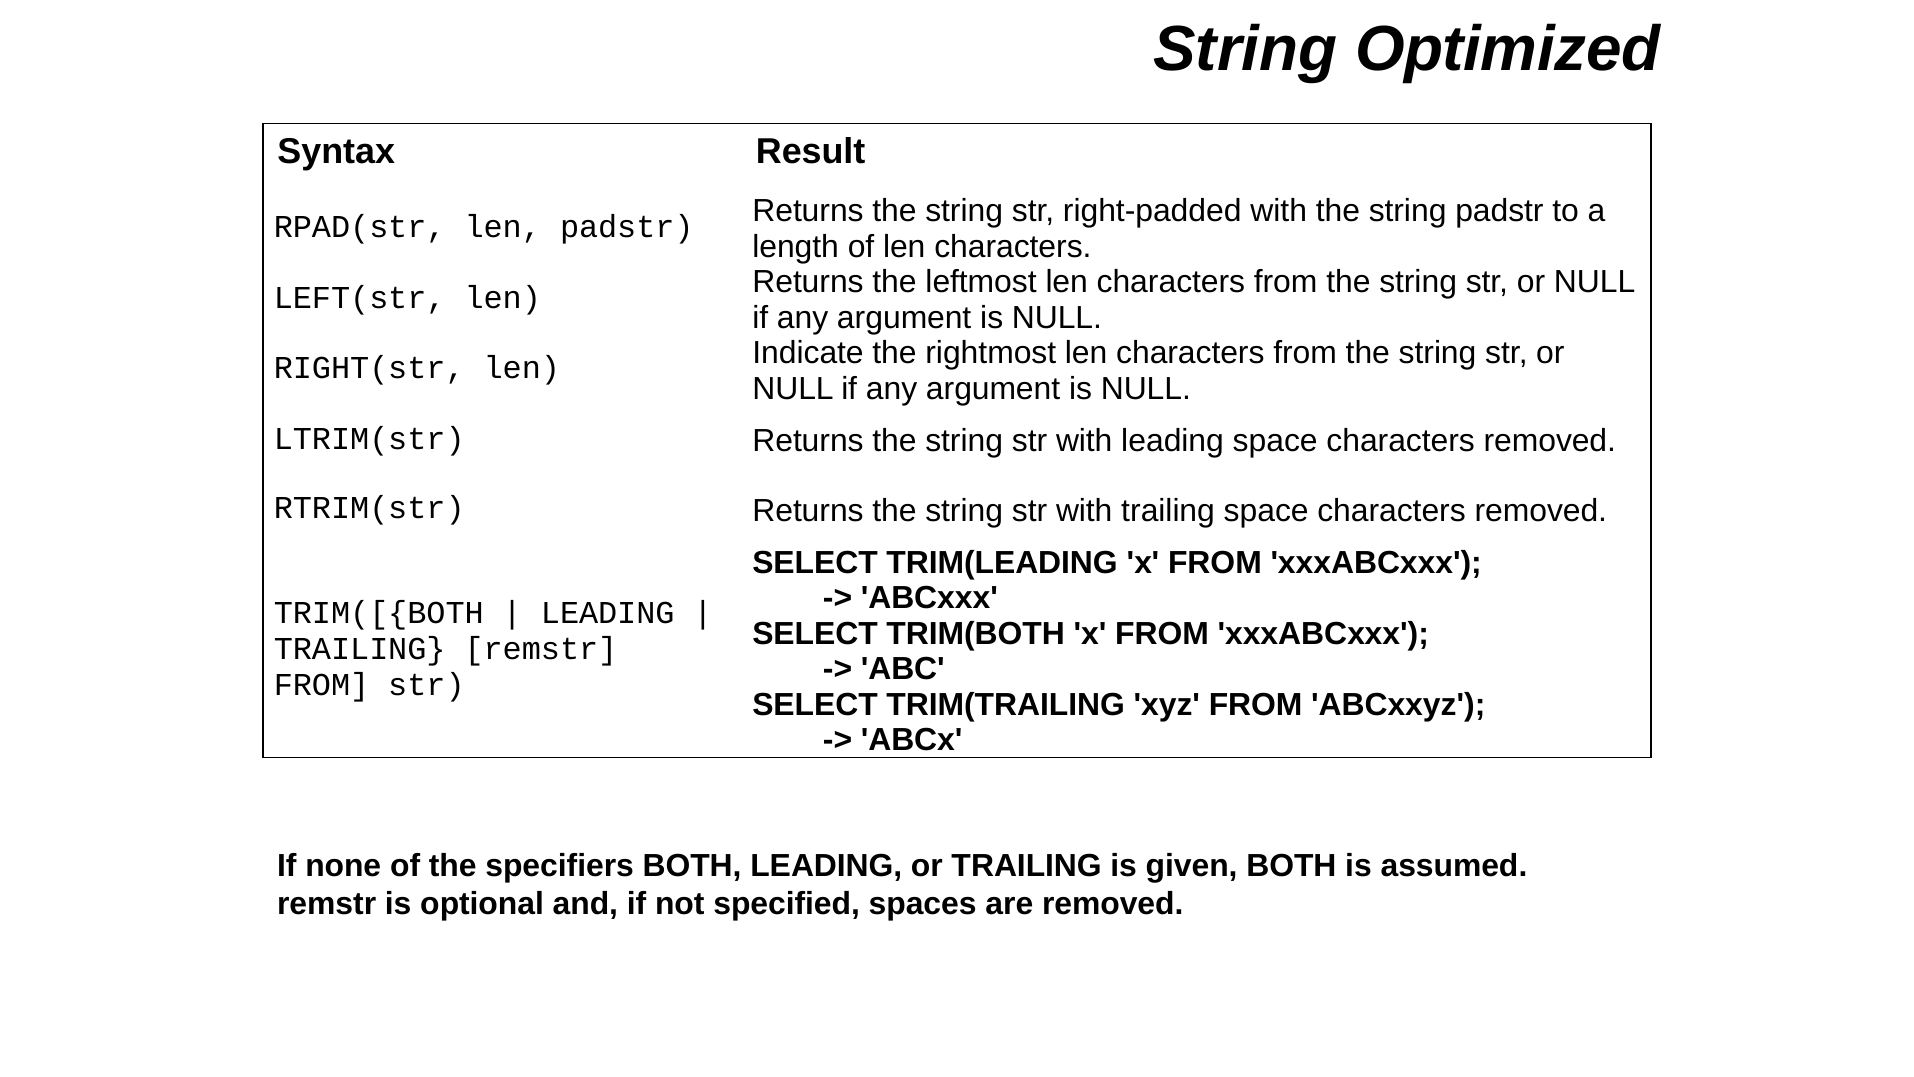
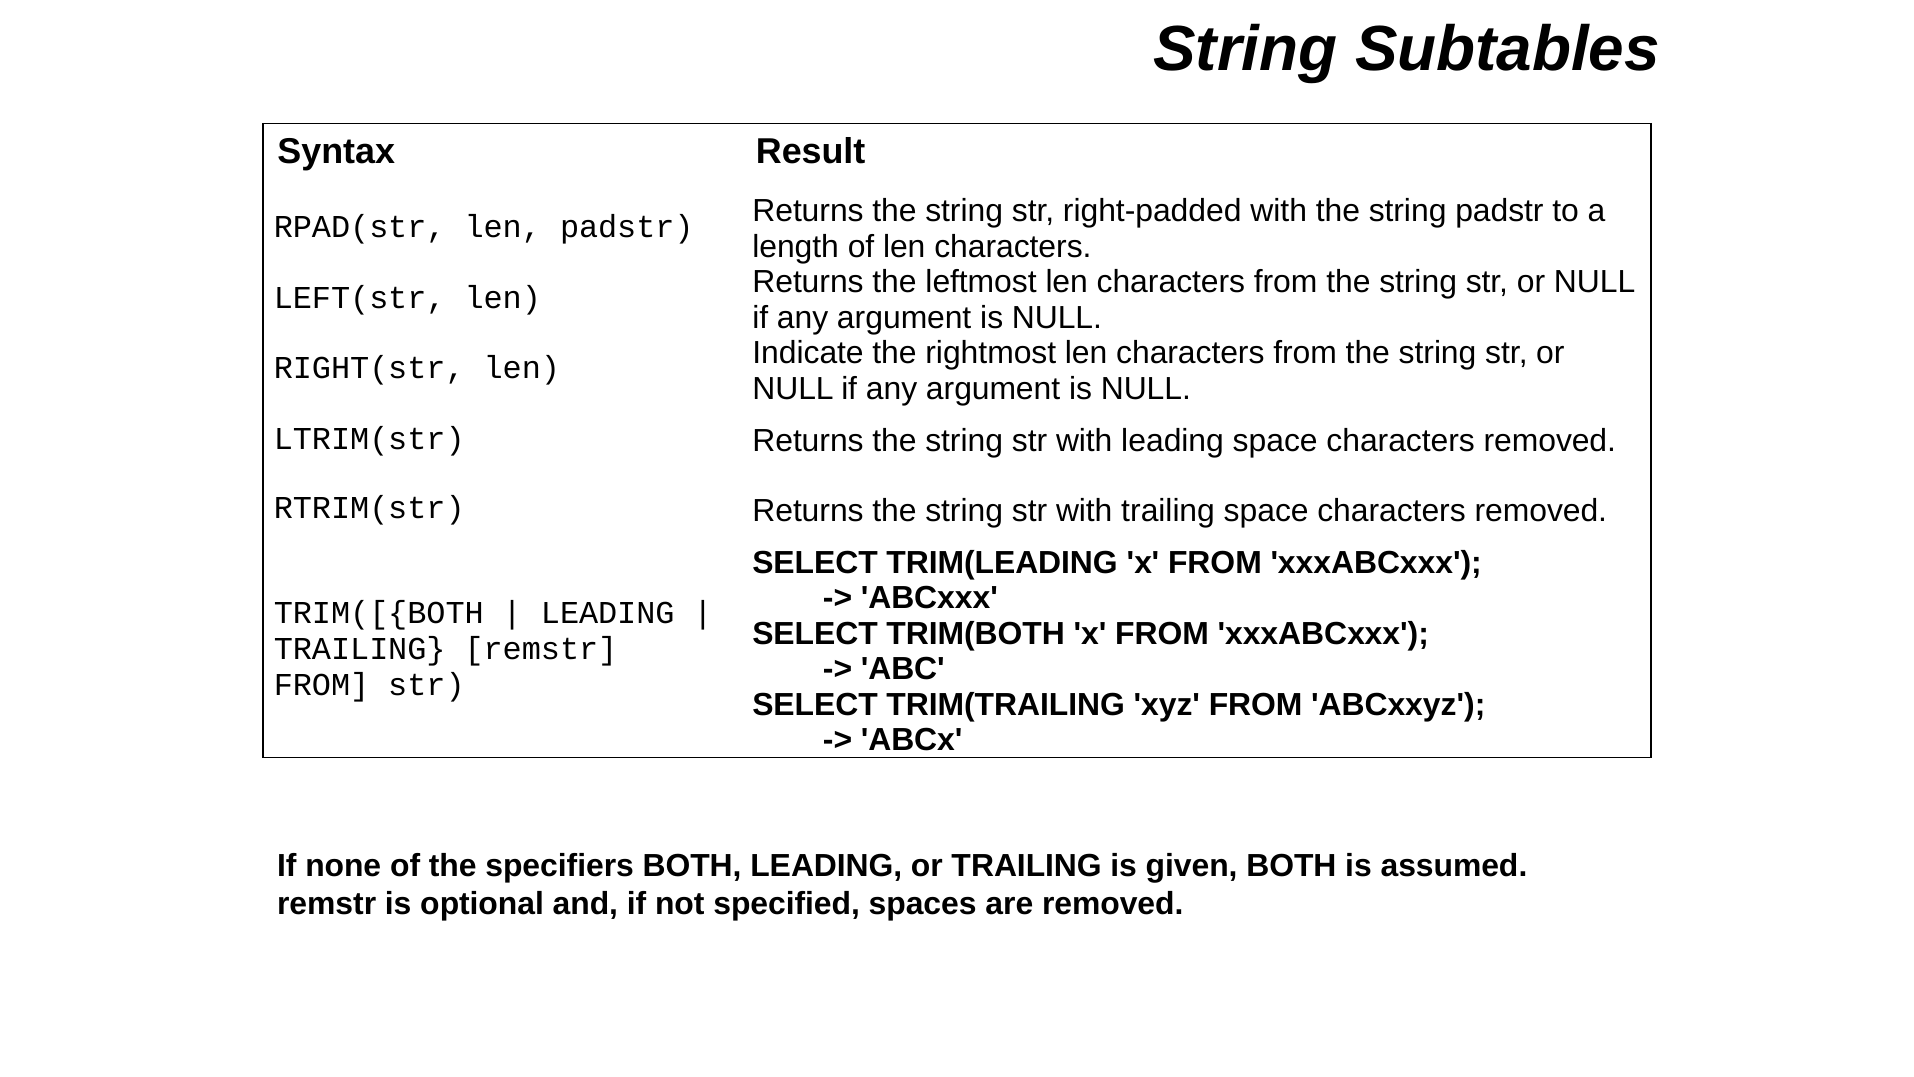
Optimized: Optimized -> Subtables (1507, 50)
